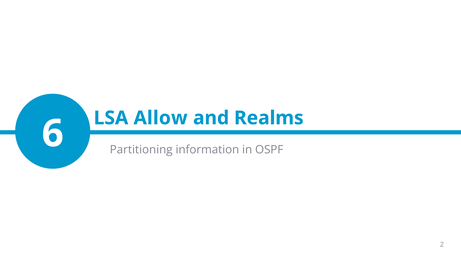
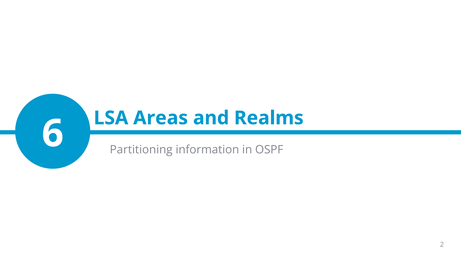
Allow: Allow -> Areas (161, 118)
